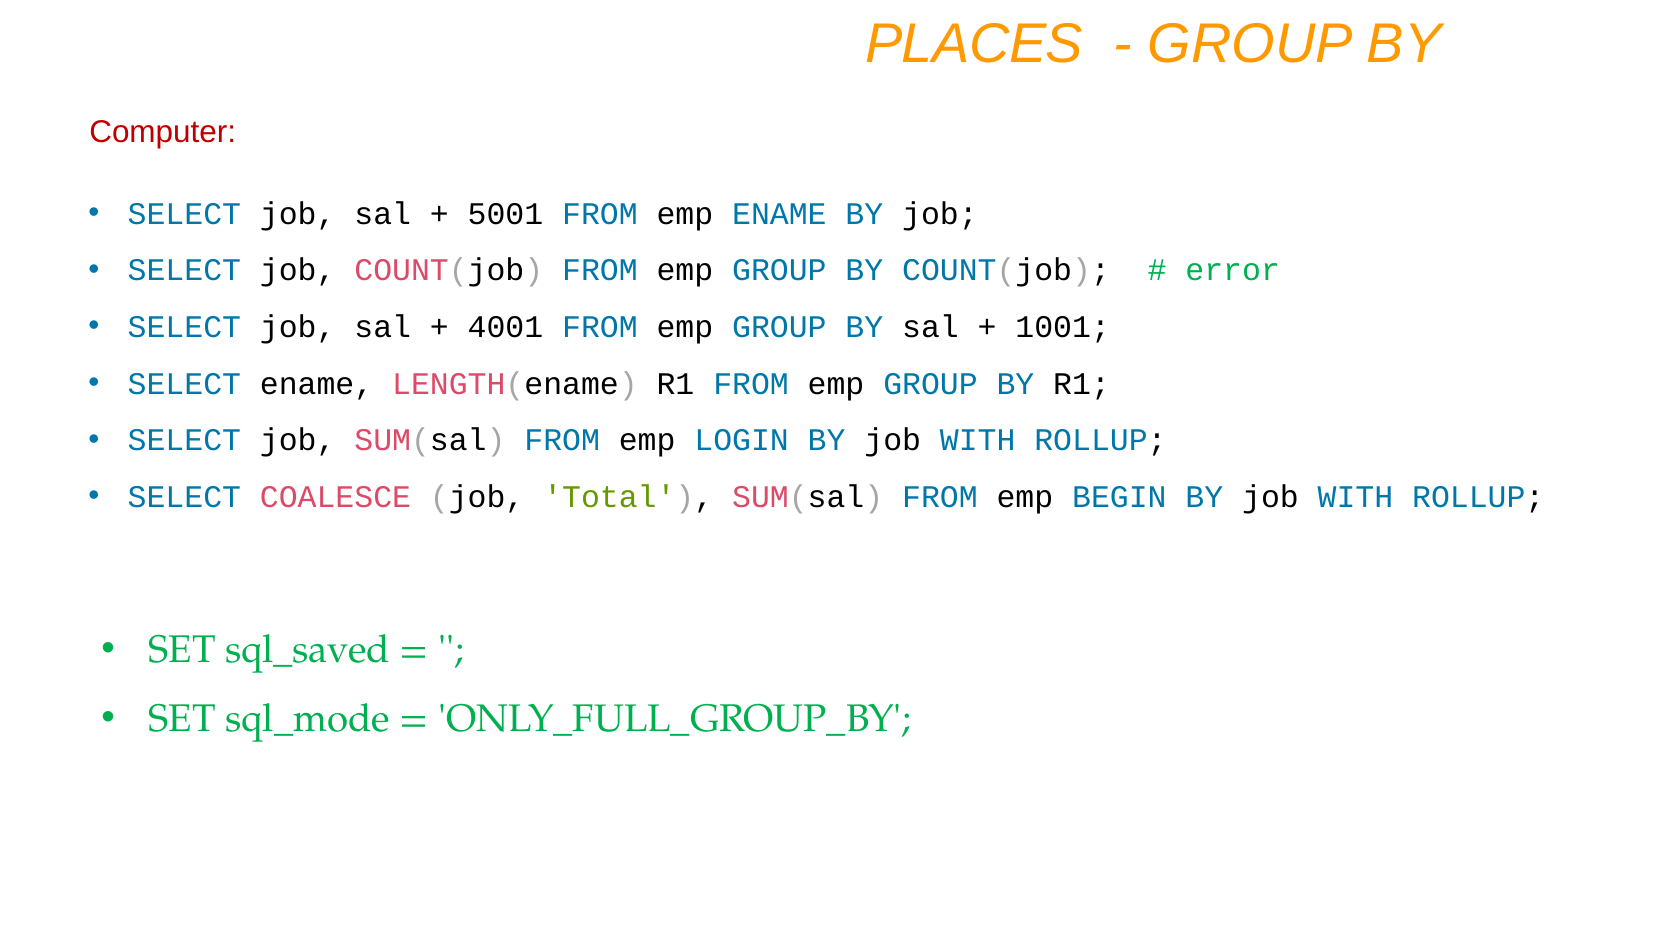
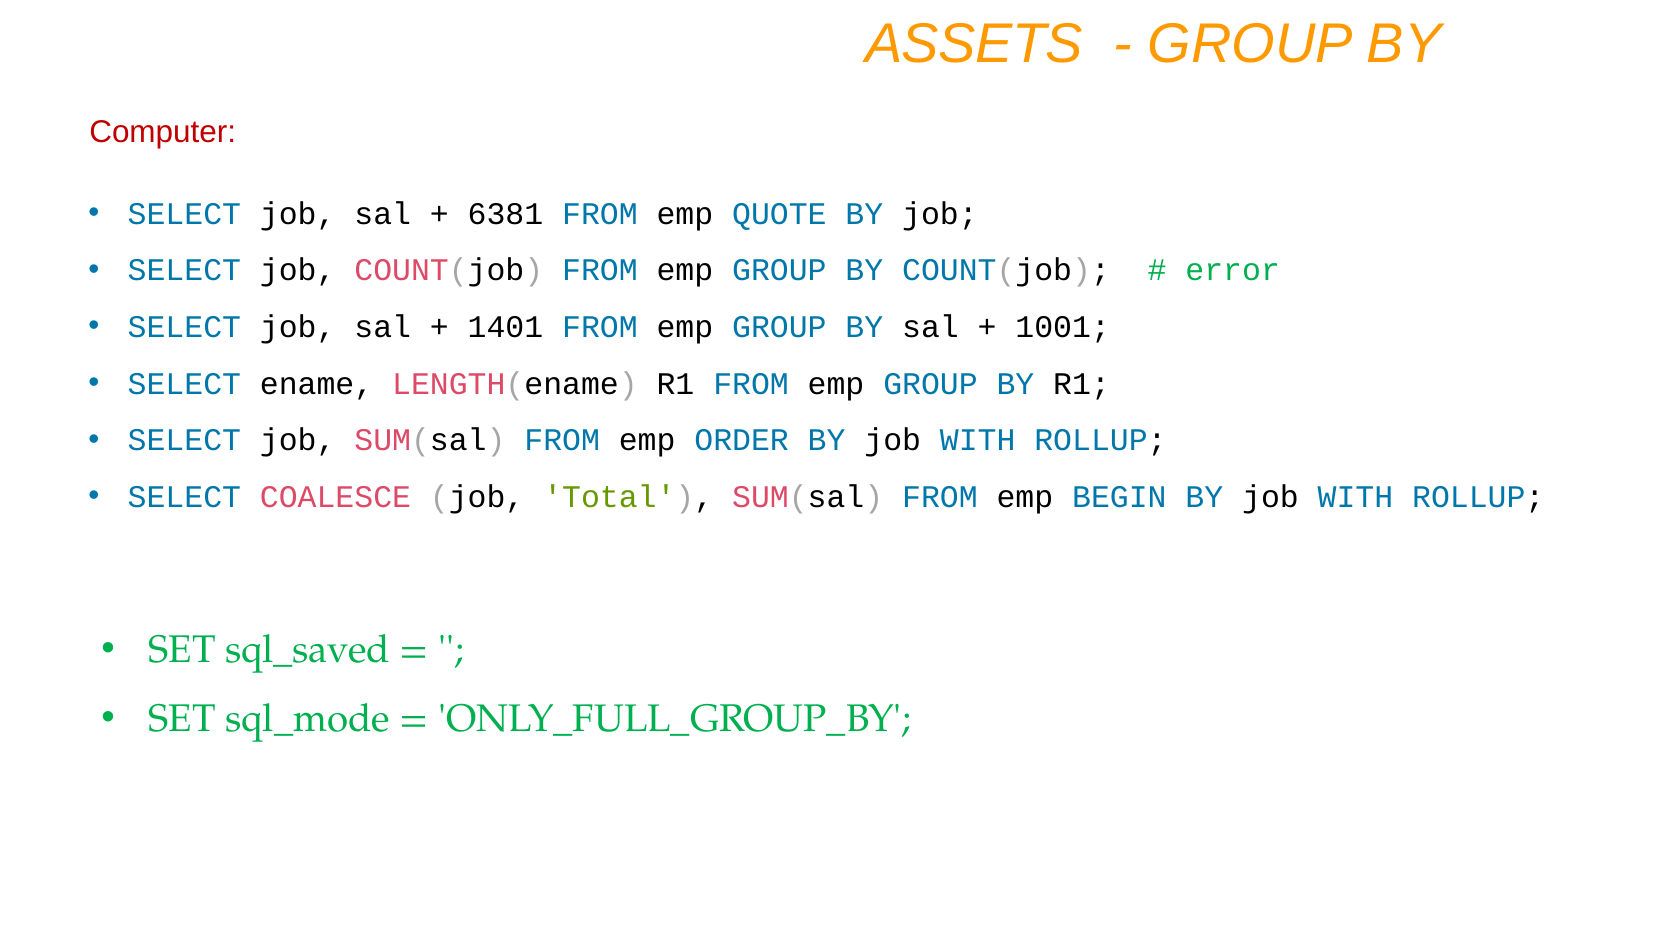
PLACES: PLACES -> ASSETS (974, 44)
5001: 5001 -> 6381 (505, 214)
emp ENAME: ENAME -> QUOTE (779, 214)
4001: 4001 -> 1401 (505, 327)
LOGIN: LOGIN -> ORDER (742, 441)
